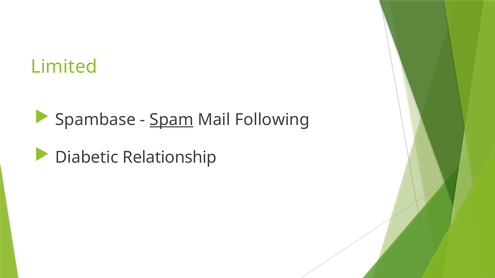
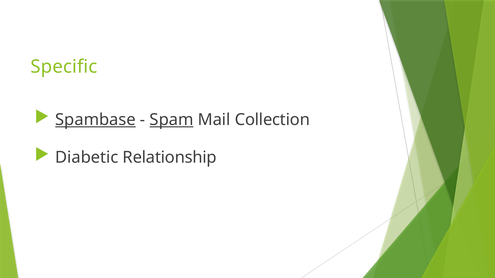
Limited: Limited -> Specific (64, 67)
Spambase underline: none -> present (95, 120)
Following: Following -> Collection (272, 120)
